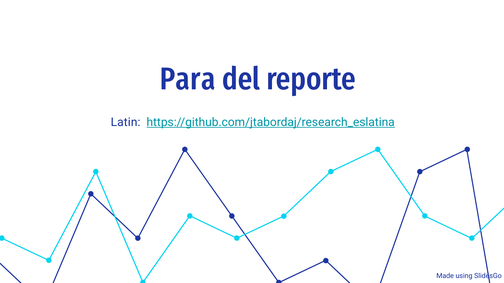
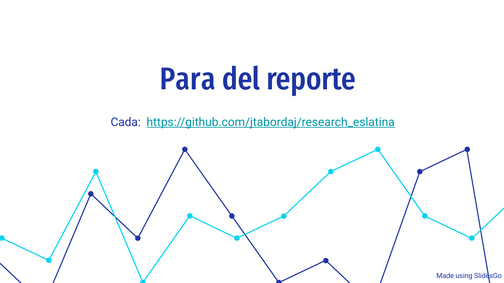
Latin: Latin -> Cada (126, 122)
